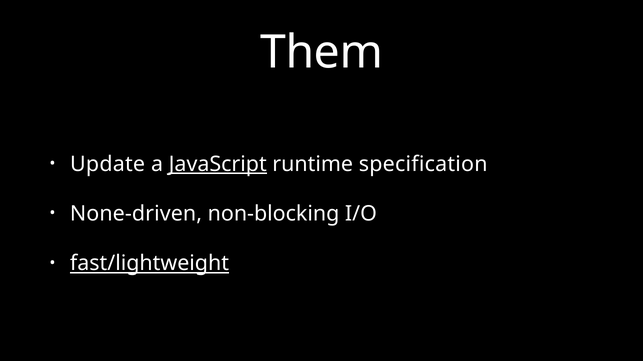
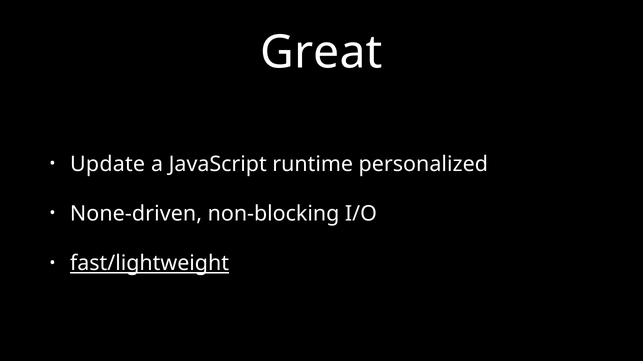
Them: Them -> Great (321, 53)
JavaScript underline: present -> none (218, 164)
specification: specification -> personalized (423, 164)
